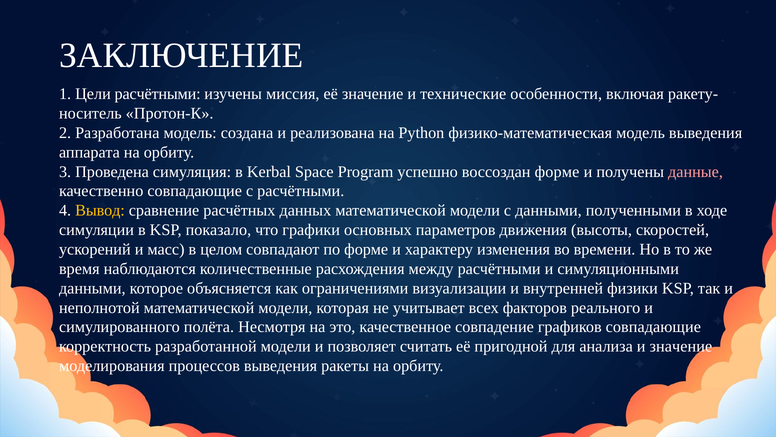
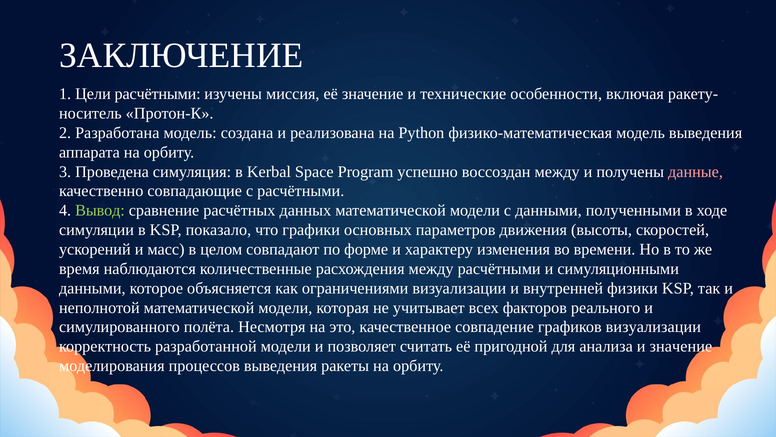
воссоздан форме: форме -> между (557, 171)
Вывод colour: yellow -> light green (100, 210)
графиков совпадающие: совпадающие -> визуализации (653, 327)
